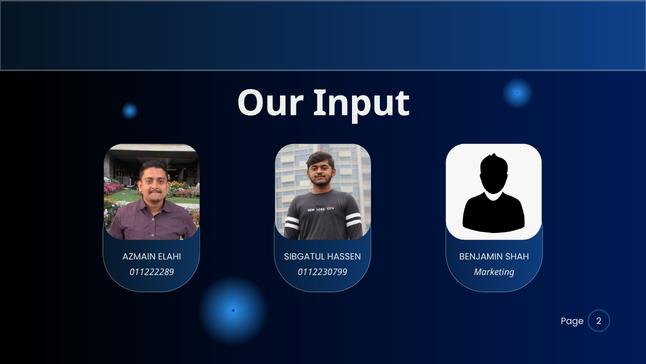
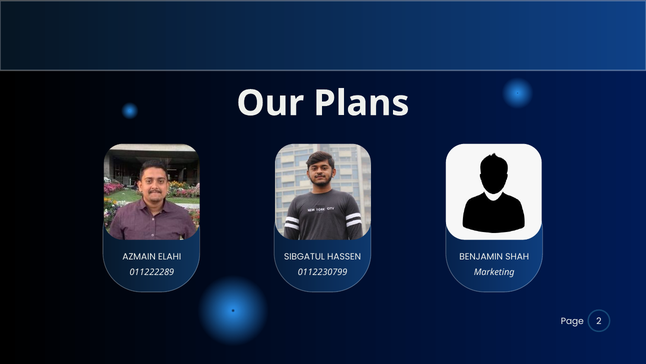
Input: Input -> Plans (361, 103)
